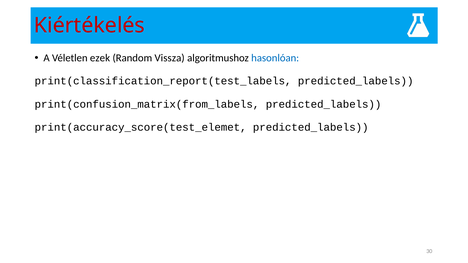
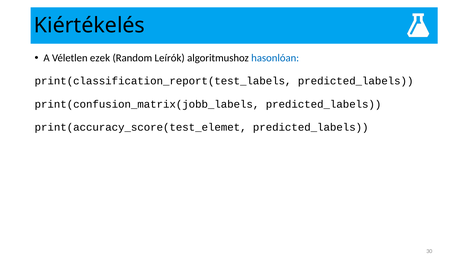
Kiértékelés colour: red -> black (89, 25)
Vissza: Vissza -> Leírók (170, 58)
print(confusion_matrix(from_labels: print(confusion_matrix(from_labels -> print(confusion_matrix(jobb_labels (147, 104)
